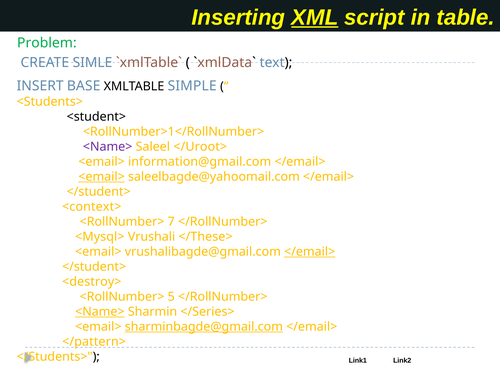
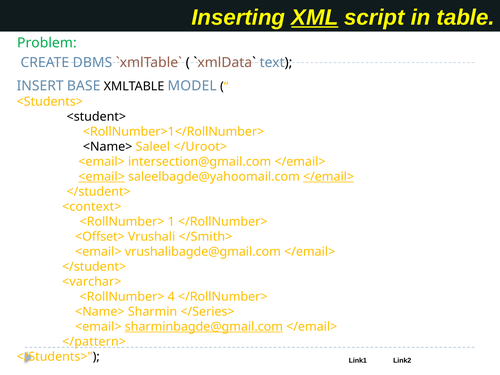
SIMLE: SIMLE -> DBMS (92, 63)
SIMPLE: SIMPLE -> MODEL (192, 86)
<Name> colour: purple -> black (108, 147)
information@gmail.com: information@gmail.com -> intersection@gmail.com (200, 162)
</email> underline: none -> present (329, 177)
7: 7 -> 1 (171, 222)
<Mysql>: <Mysql> -> <Offset> (100, 237)
</These>: </These> -> </Smith> (205, 237)
</email> underline: present -> none (310, 252)
<destroy>: <destroy> -> <varchar> (92, 282)
5: 5 -> 4 (171, 297)
<Name> underline: present -> none (100, 312)
